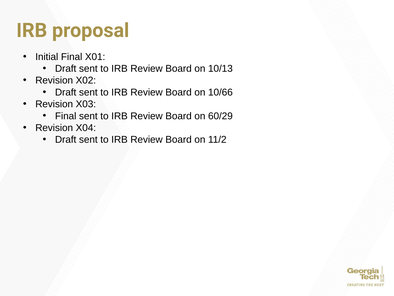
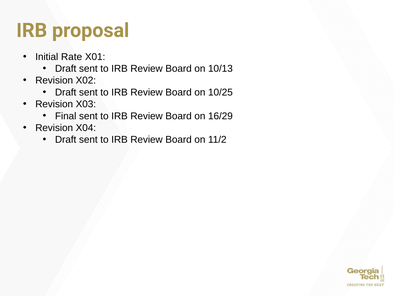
Initial Final: Final -> Rate (72, 57)
10/66: 10/66 -> 10/25 (220, 92)
60/29: 60/29 -> 16/29 (220, 116)
